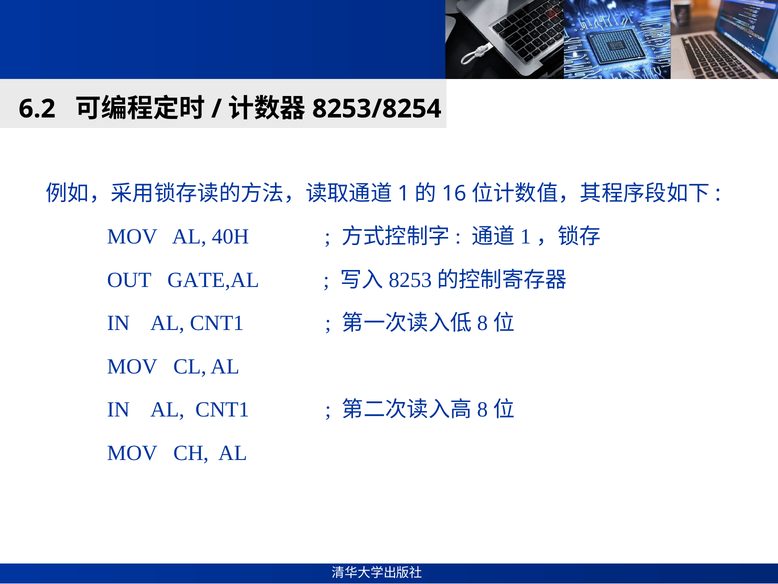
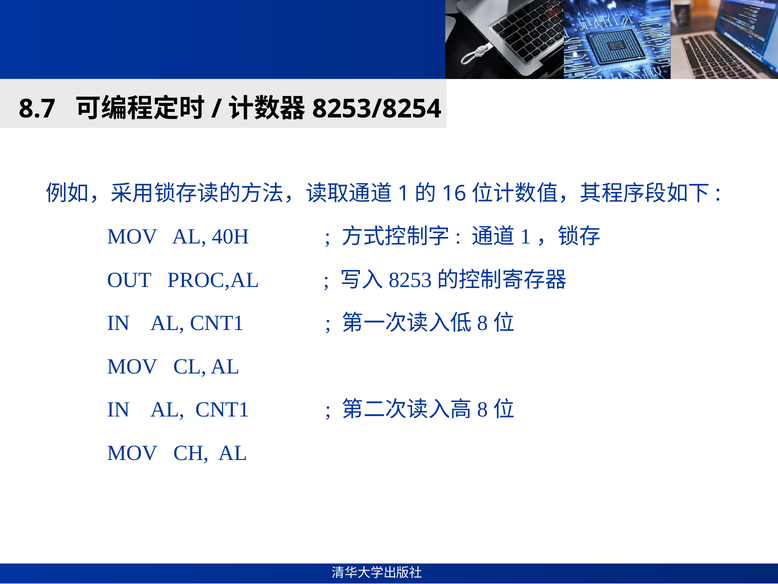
6.2: 6.2 -> 8.7 (37, 109)
GATE,AL: GATE,AL -> PROC,AL (213, 280)
